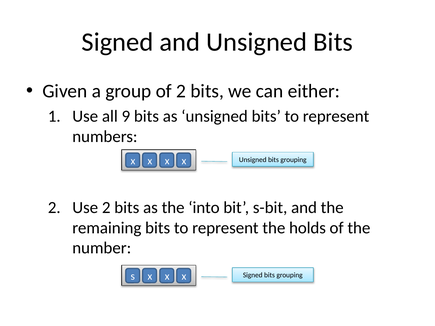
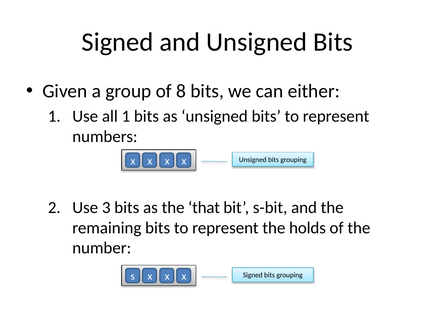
of 2: 2 -> 8 (181, 91)
all 9: 9 -> 1 (126, 116)
Use 2: 2 -> 3 (106, 208)
into: into -> that (204, 208)
